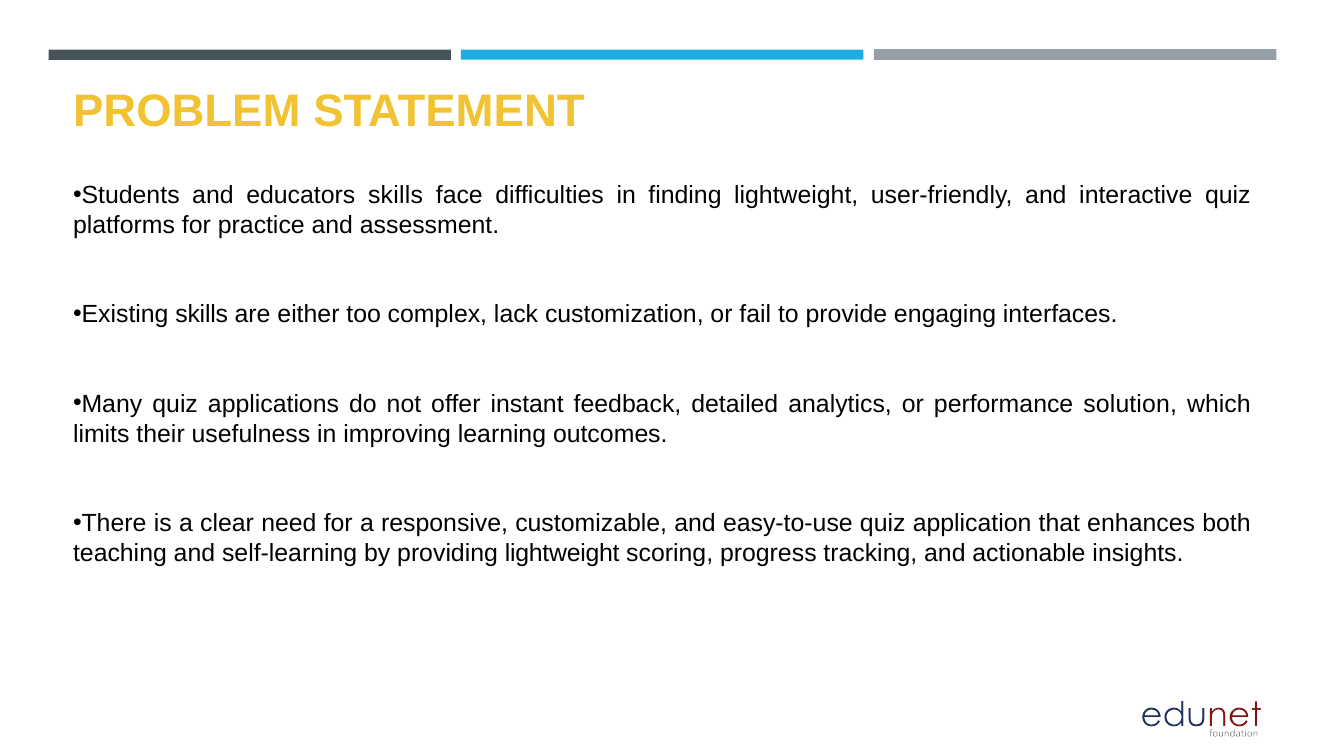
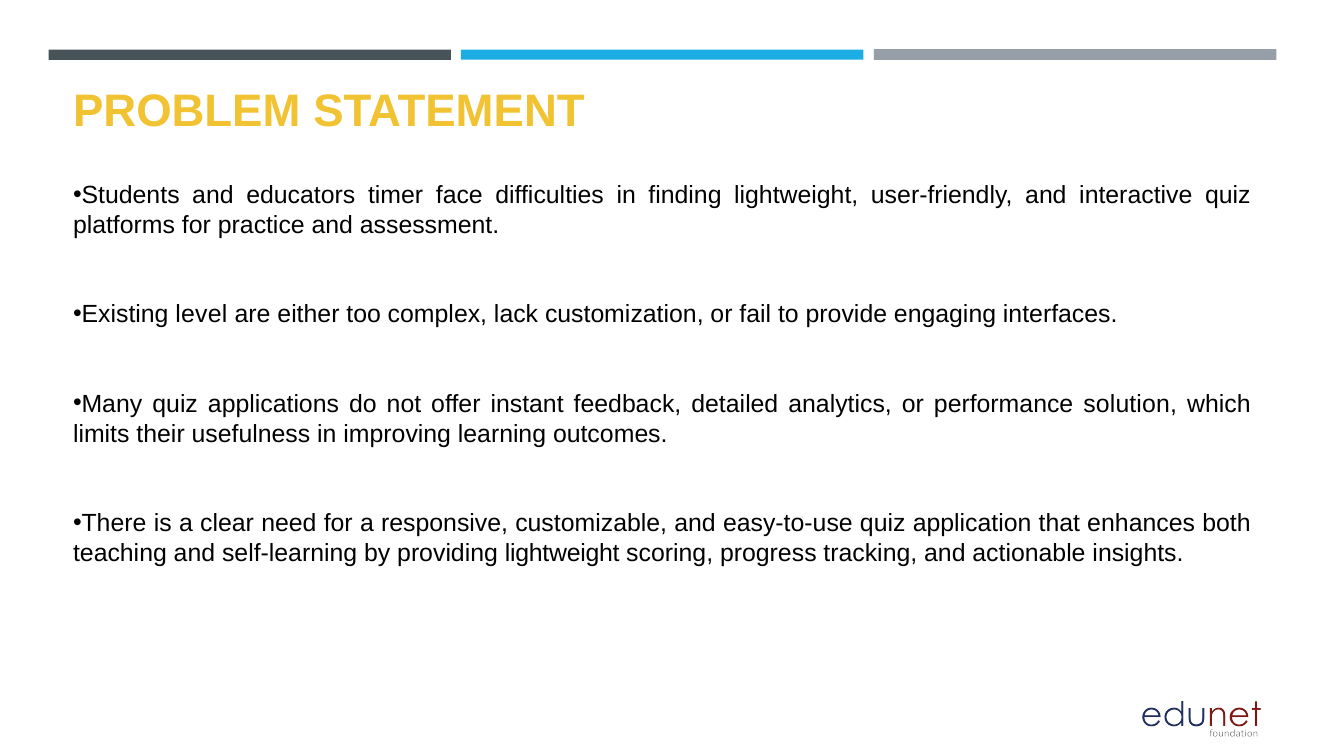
educators skills: skills -> timer (396, 196)
Existing skills: skills -> level (201, 315)
